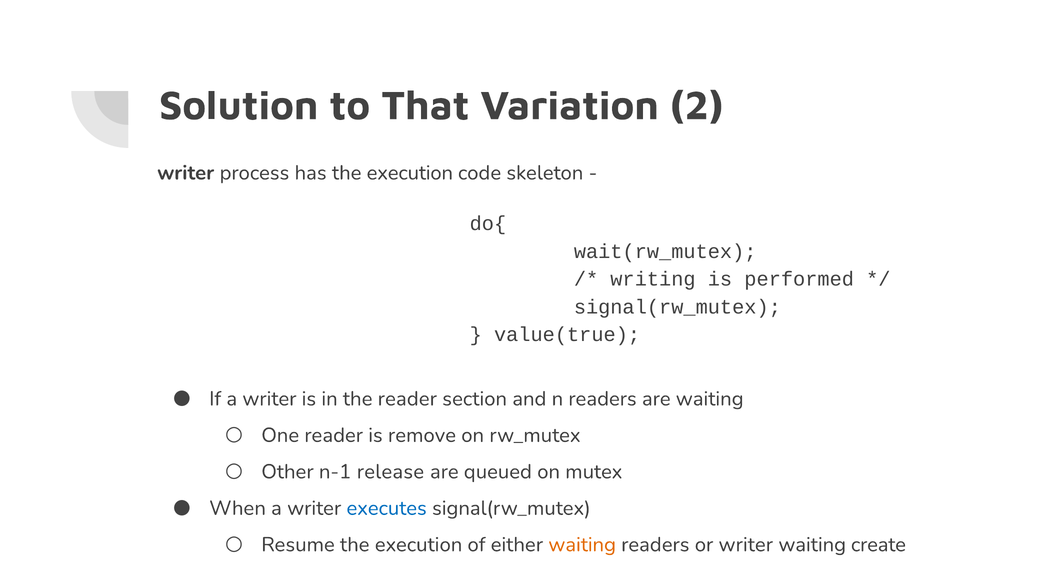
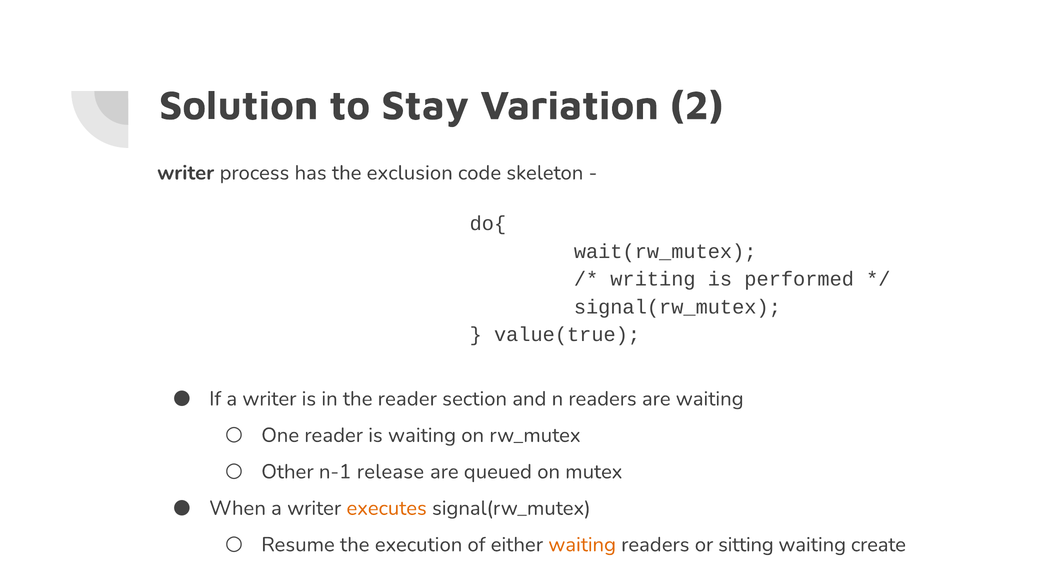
That: That -> Stay (425, 106)
has the execution: execution -> exclusion (410, 173)
is remove: remove -> waiting (422, 435)
executes colour: blue -> orange (387, 508)
or writer: writer -> sitting (746, 545)
